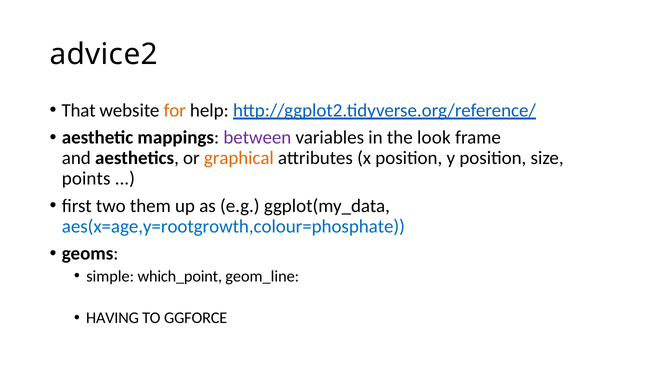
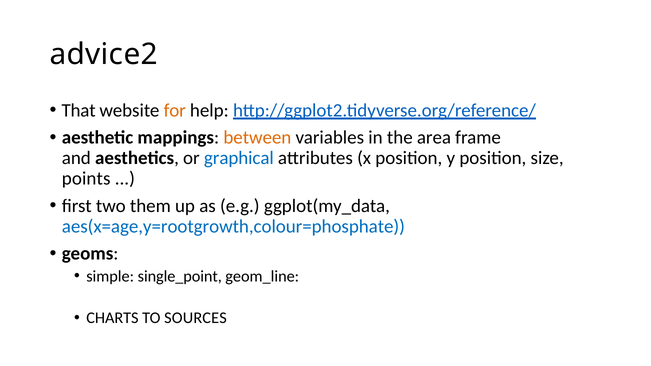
between colour: purple -> orange (257, 138)
look: look -> area (434, 138)
graphical colour: orange -> blue (239, 158)
which_point: which_point -> single_point (180, 276)
HAVING: HAVING -> CHARTS (112, 318)
GGFORCE: GGFORCE -> SOURCES (195, 318)
